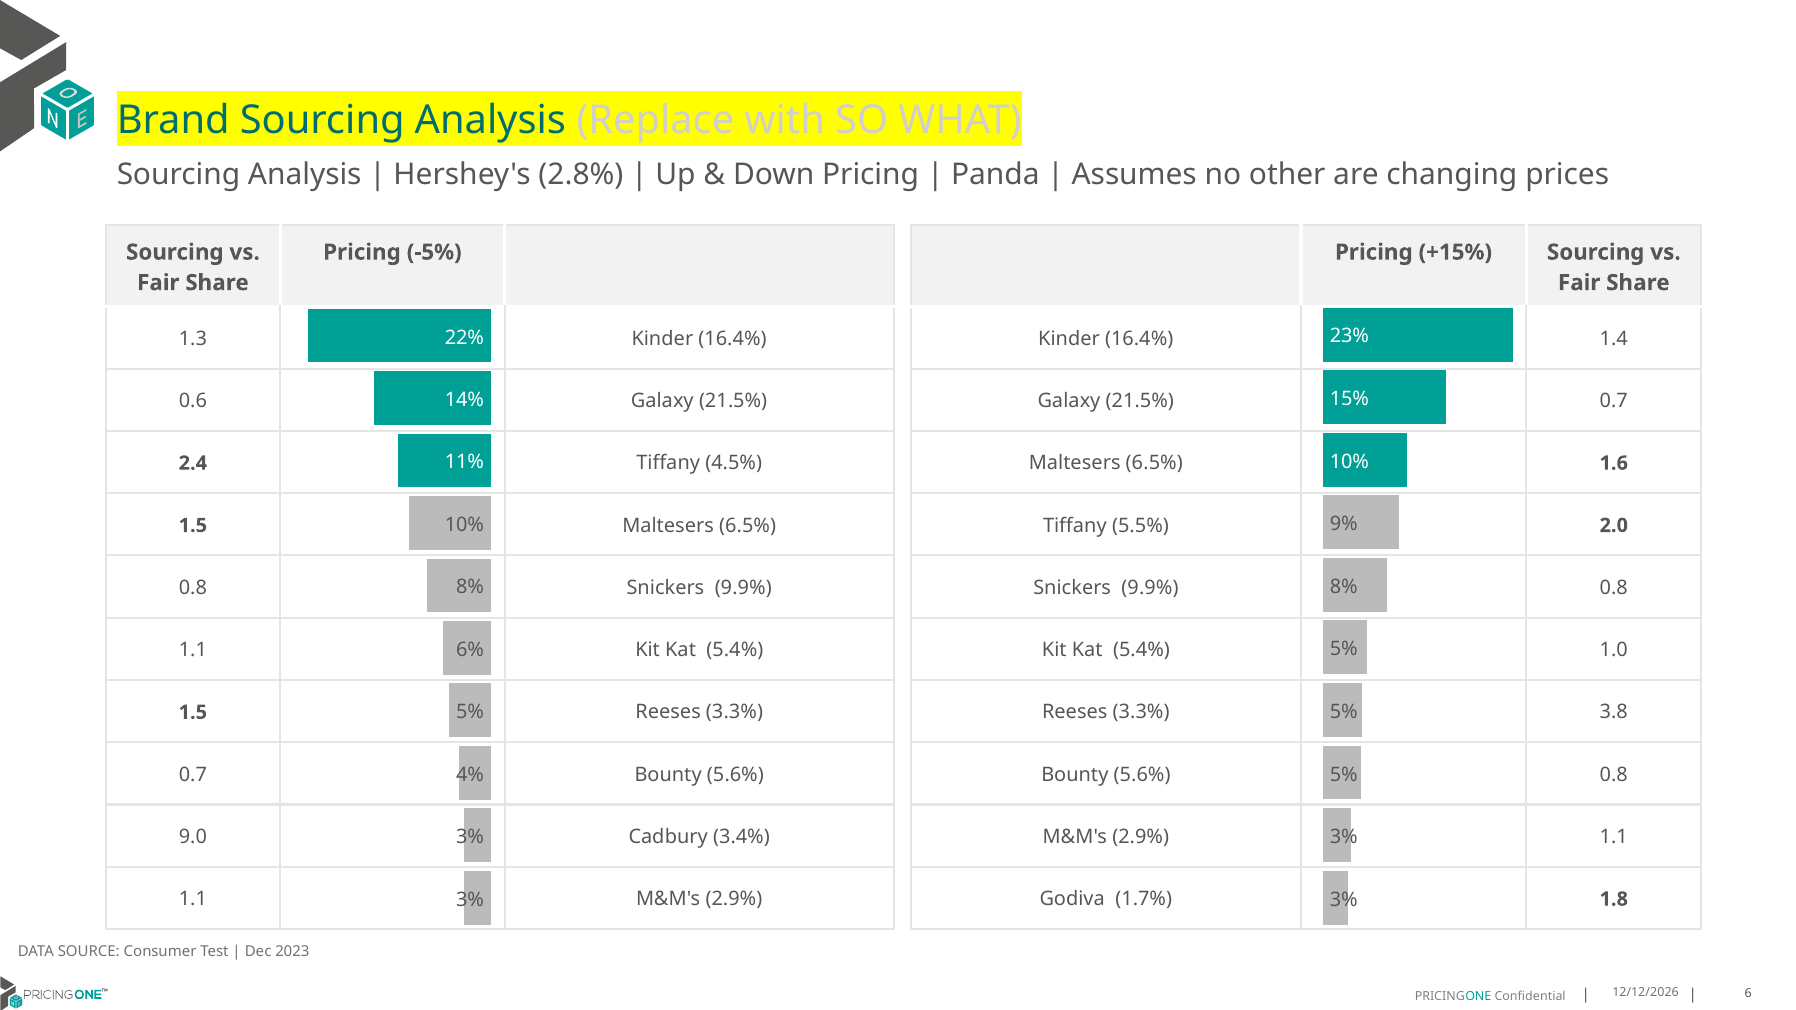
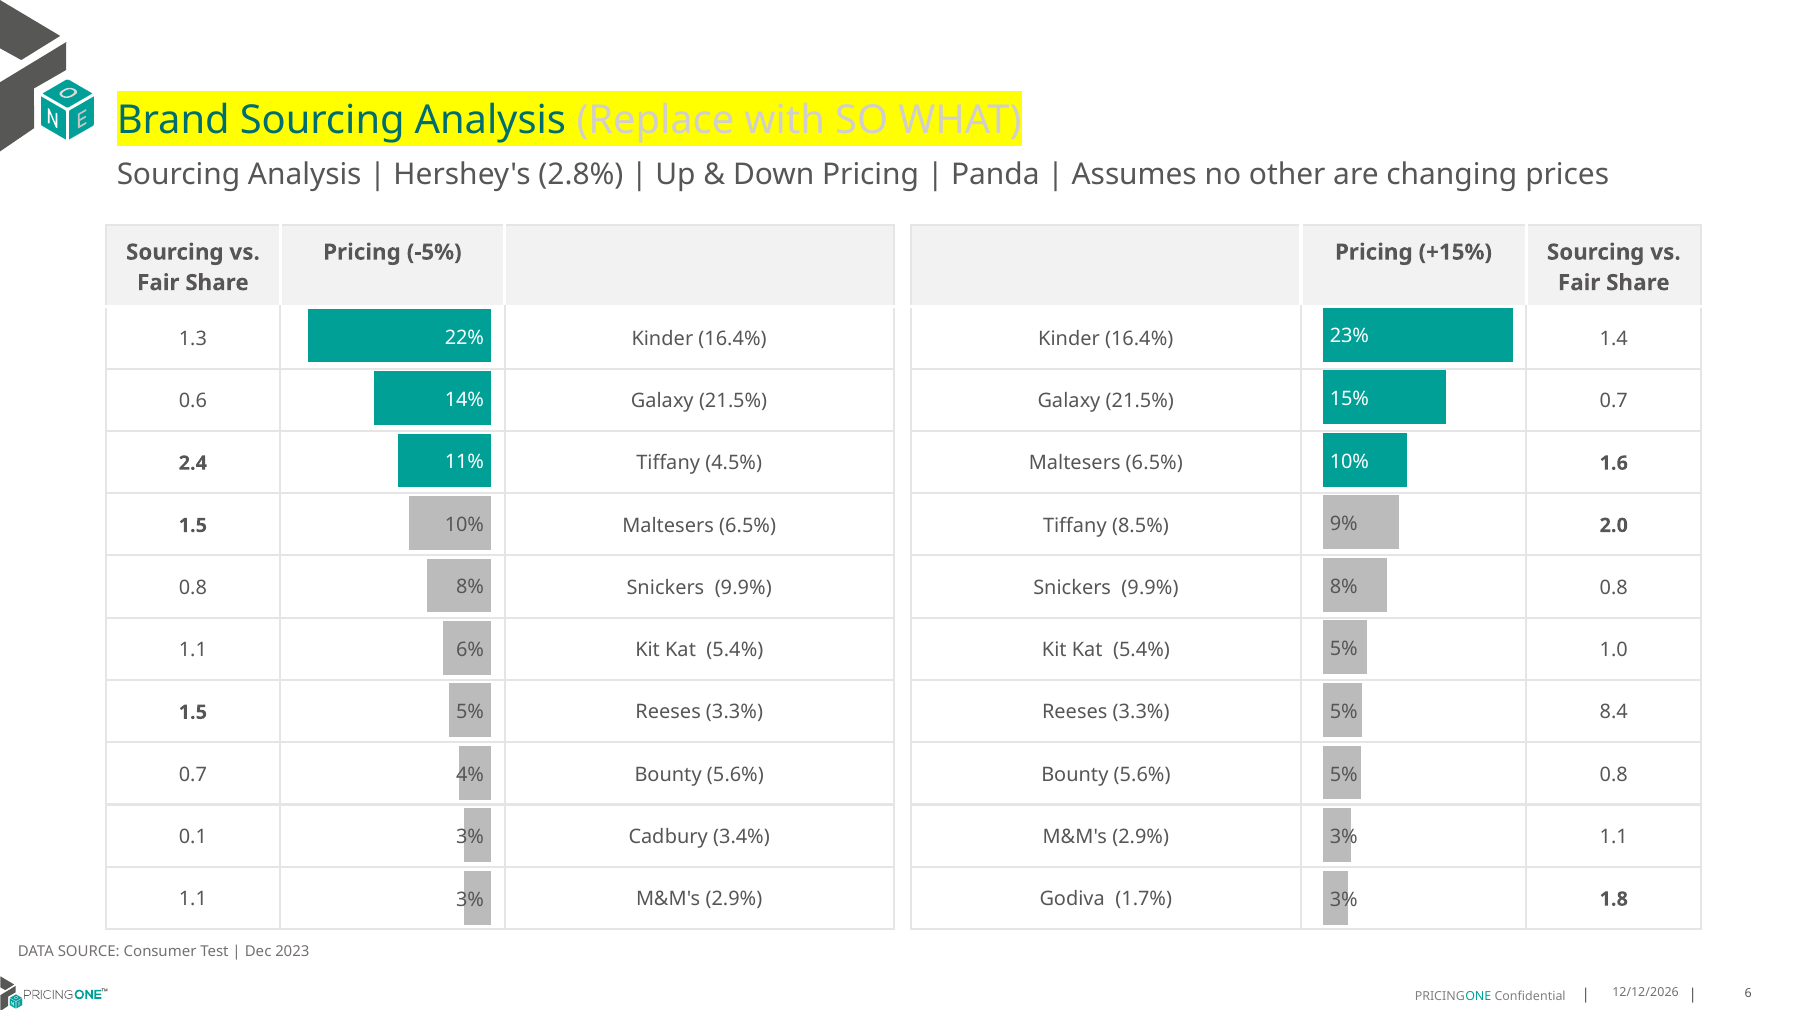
5.5%: 5.5% -> 8.5% (1140, 526)
3.8: 3.8 -> 8.4 (1614, 712)
9.0: 9.0 -> 0.1 (193, 837)
